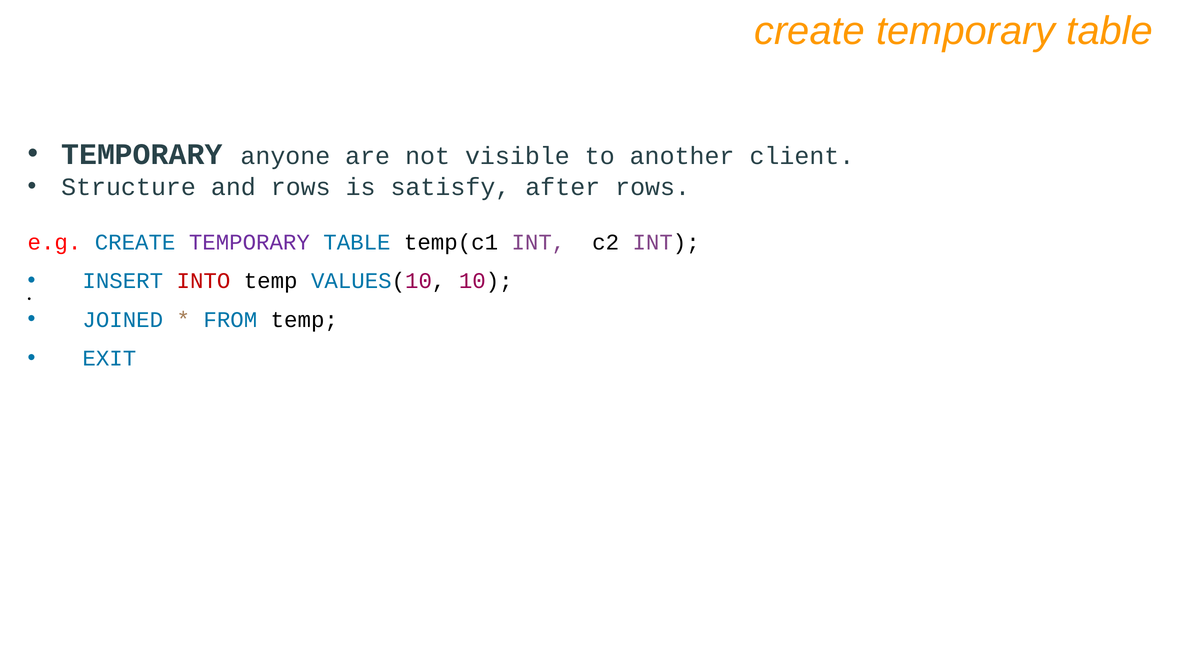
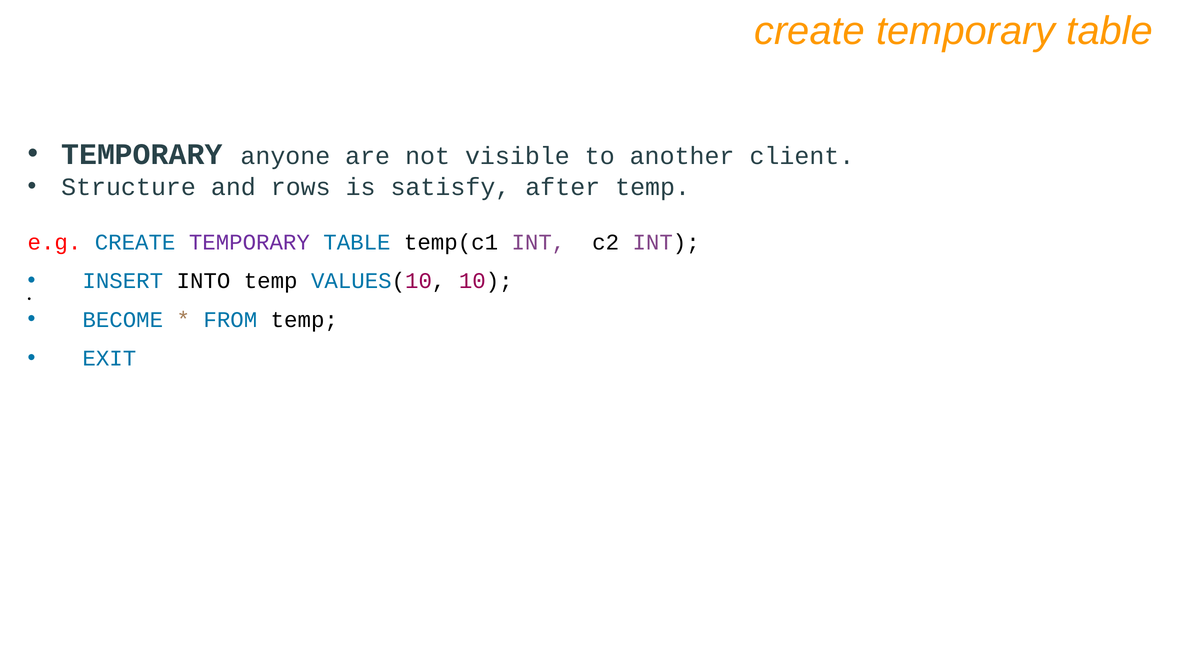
after rows: rows -> temp (653, 187)
INTO colour: red -> black (203, 281)
JOINED: JOINED -> BECOME (123, 320)
